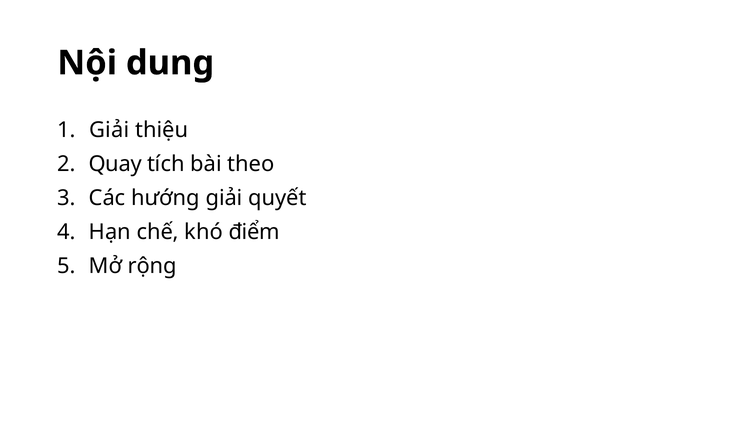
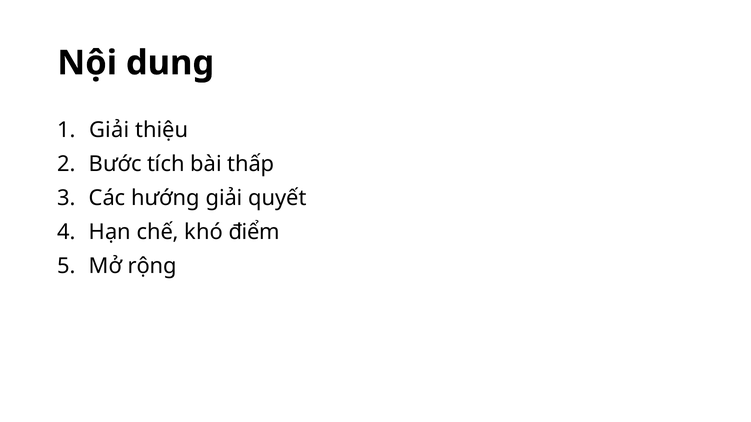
Quay: Quay -> Bước (115, 164)
theo: theo -> thấp (251, 164)
